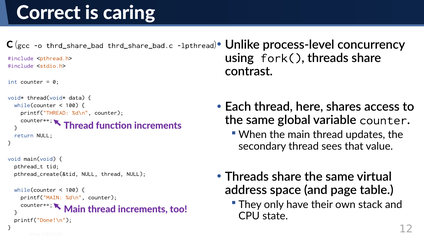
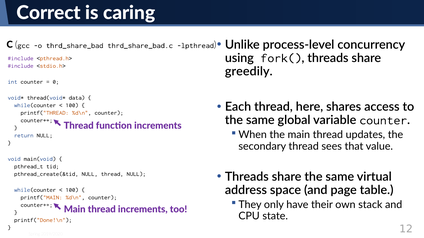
contrast: contrast -> greedily (249, 72)
